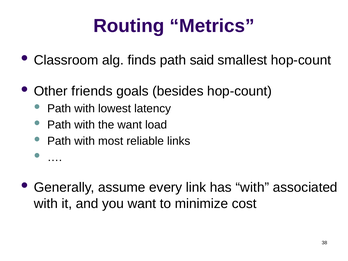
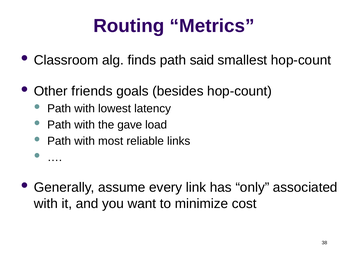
the want: want -> gave (130, 125)
has with: with -> only (252, 187)
